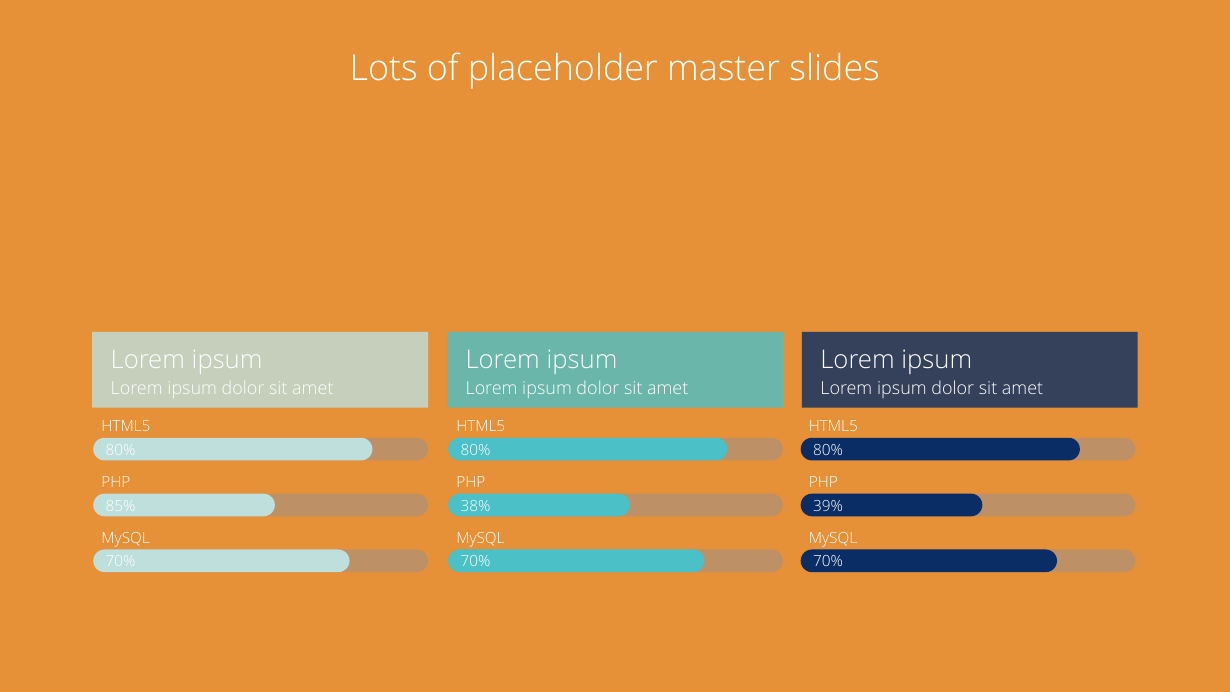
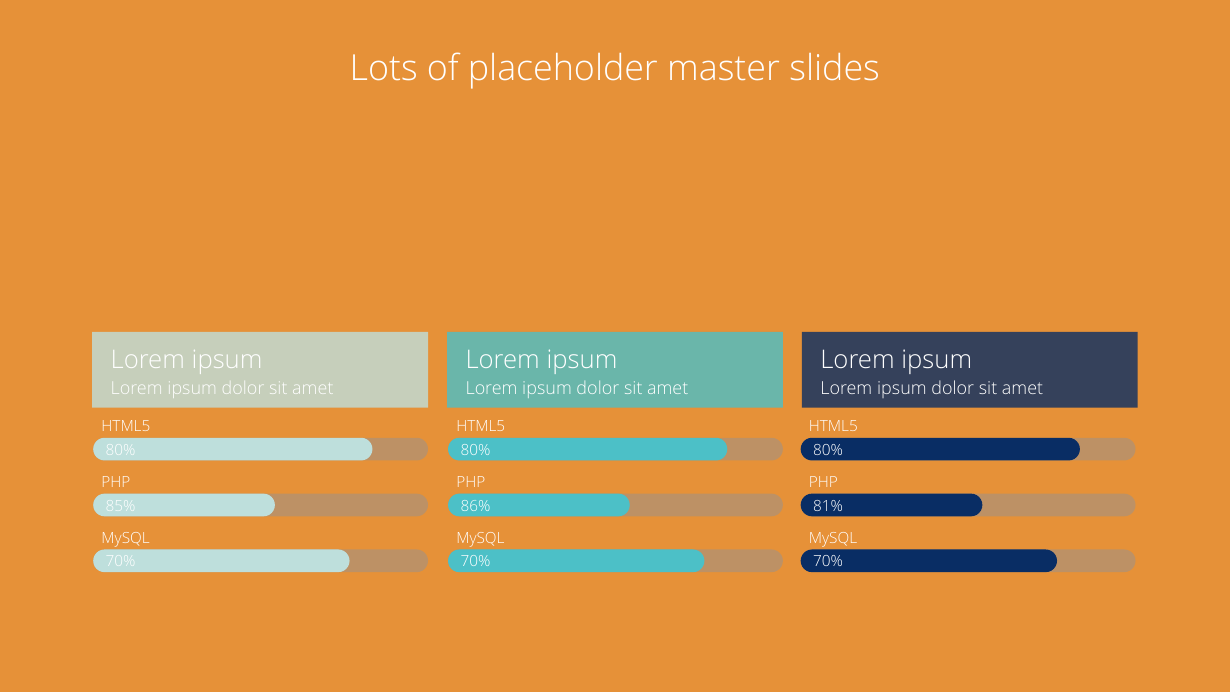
38%: 38% -> 86% (476, 506)
39%: 39% -> 81% (828, 506)
